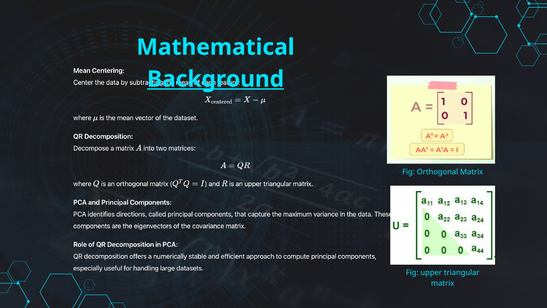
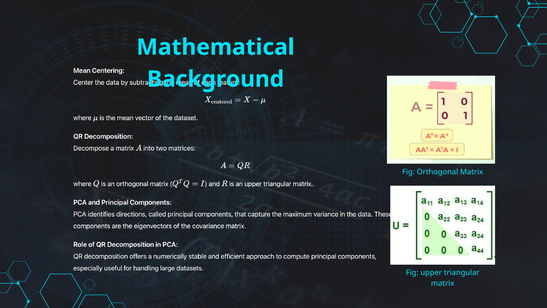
Background underline: present -> none (216, 79)
